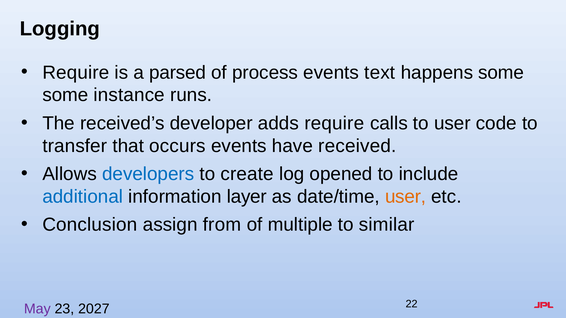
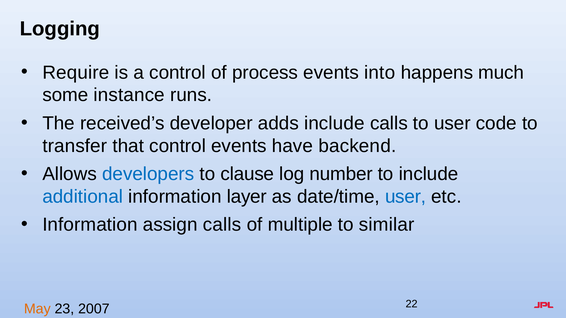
a parsed: parsed -> control (178, 73)
text: text -> into (380, 73)
happens some: some -> much (501, 73)
adds require: require -> include (334, 123)
that occurs: occurs -> control (178, 146)
received: received -> backend (357, 146)
create: create -> clause (247, 174)
opened: opened -> number (341, 174)
user colour: orange -> blue (406, 197)
Conclusion: Conclusion -> Information (90, 225)
assign from: from -> calls (222, 225)
May colour: purple -> orange (37, 309)
2027: 2027 -> 2007 (94, 309)
